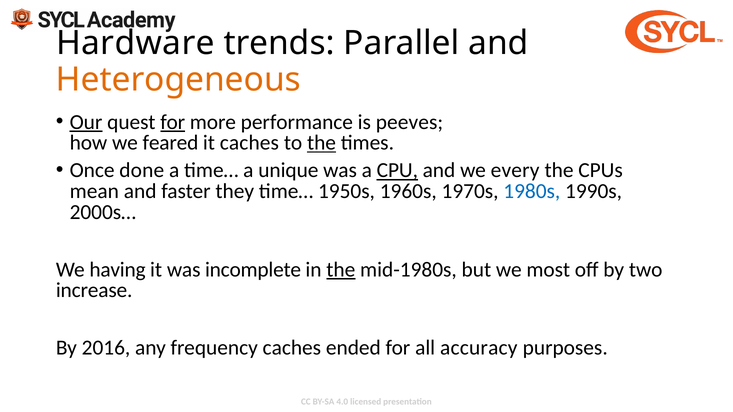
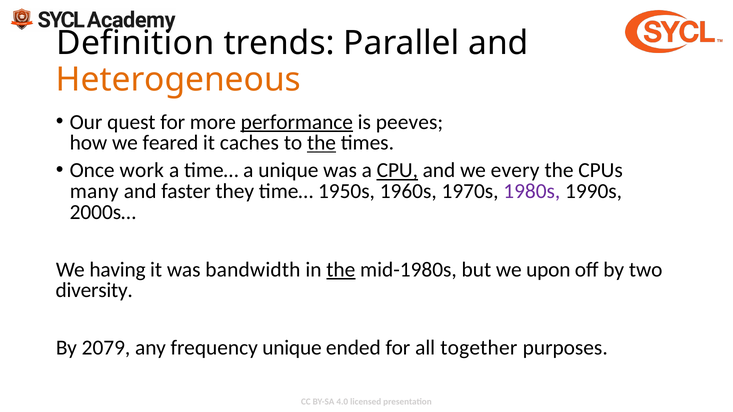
Hardware: Hardware -> Definition (135, 43)
Our underline: present -> none (86, 122)
for underline: present -> none (173, 122)
performance underline: none -> present (297, 122)
done: done -> work (142, 171)
mean: mean -> many (94, 191)
1980s colour: blue -> purple (532, 191)
incomplete: incomplete -> bandwidth (253, 270)
most: most -> upon (548, 270)
increase: increase -> diversity (94, 291)
2016: 2016 -> 2079 (106, 348)
frequency caches: caches -> unique (292, 348)
accuracy: accuracy -> together (479, 348)
